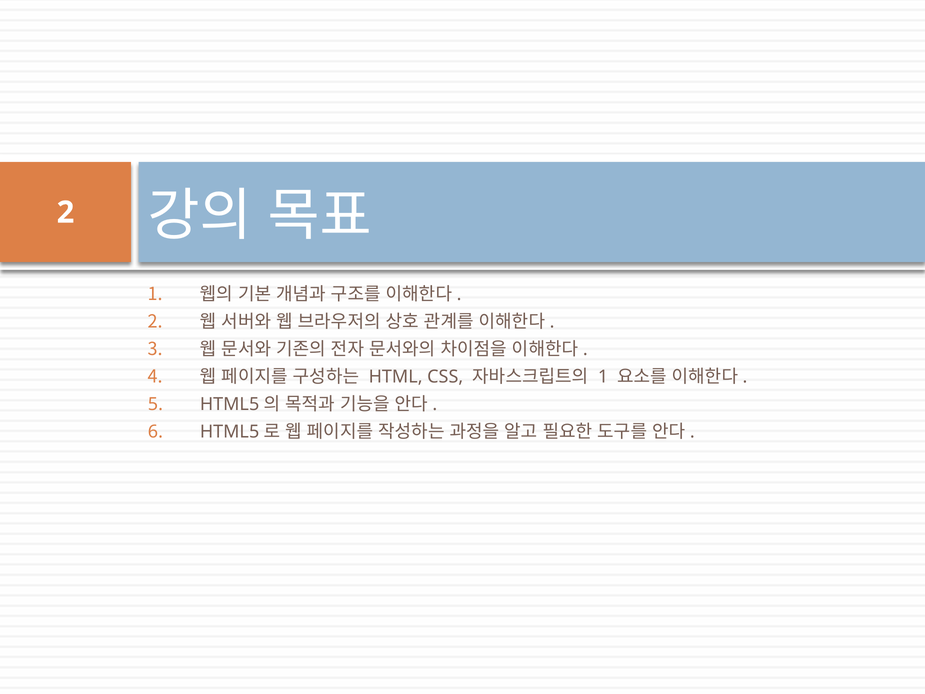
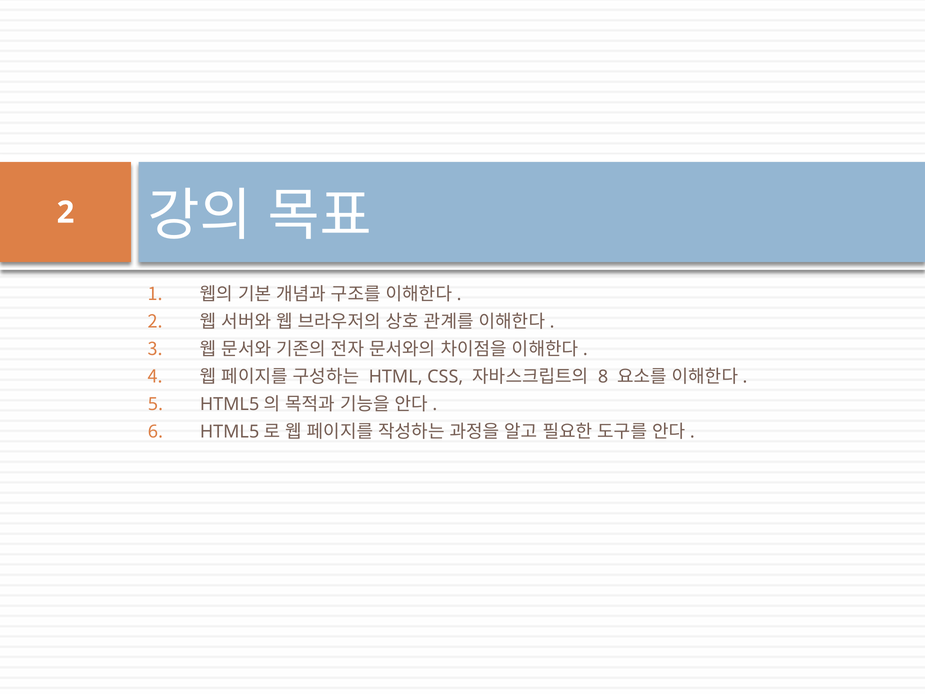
1: 1 -> 8 (603, 377)
